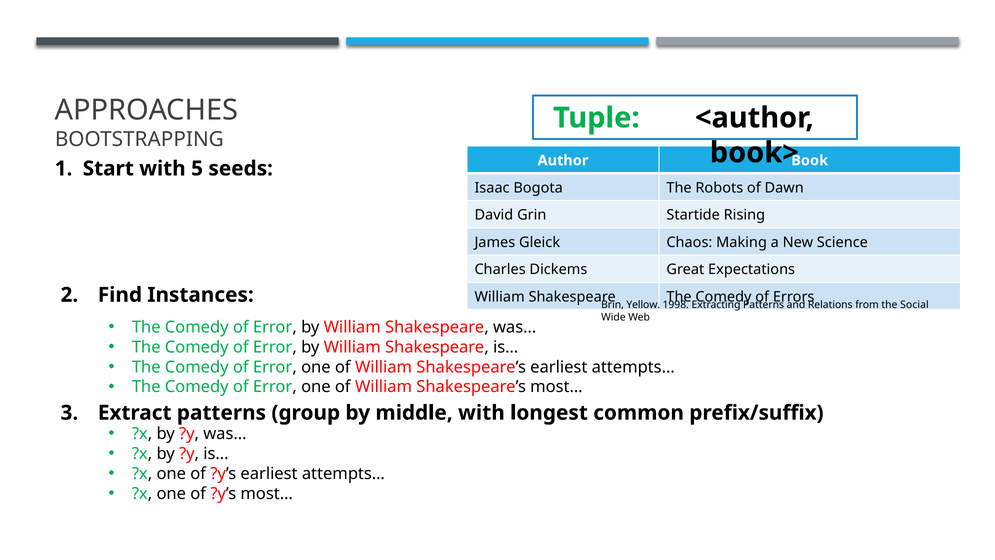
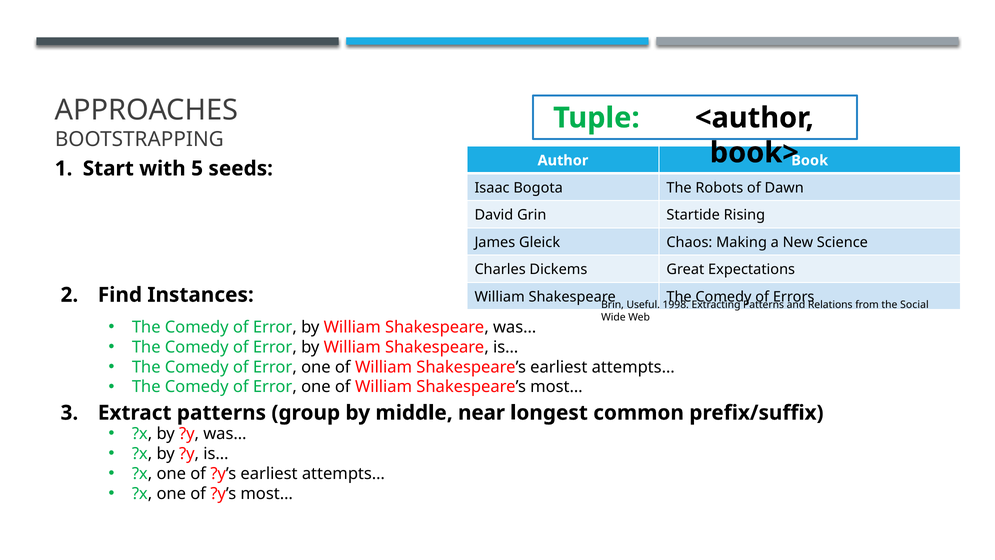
Yellow: Yellow -> Useful (643, 305)
middle with: with -> near (482, 413)
